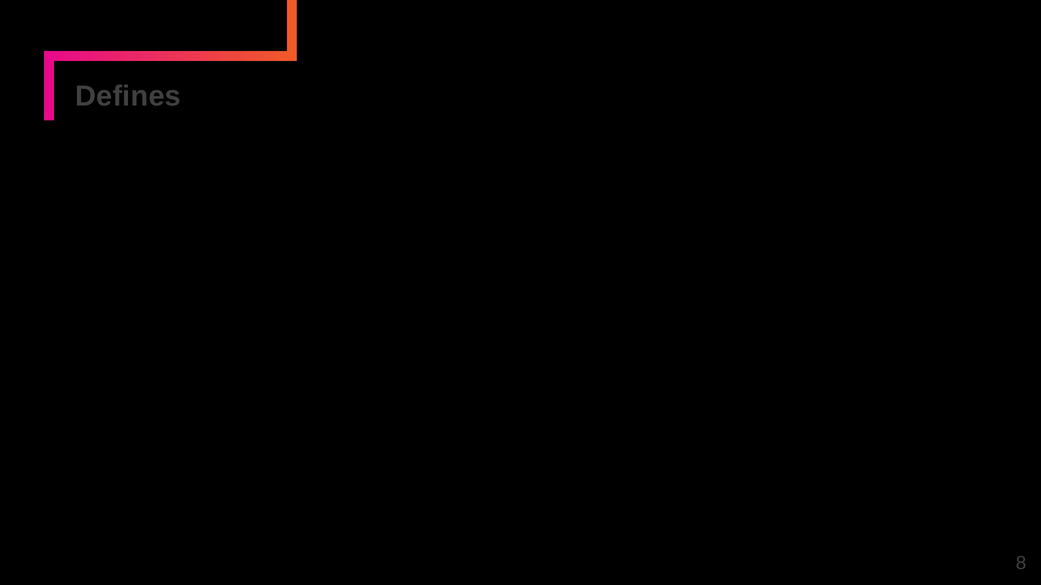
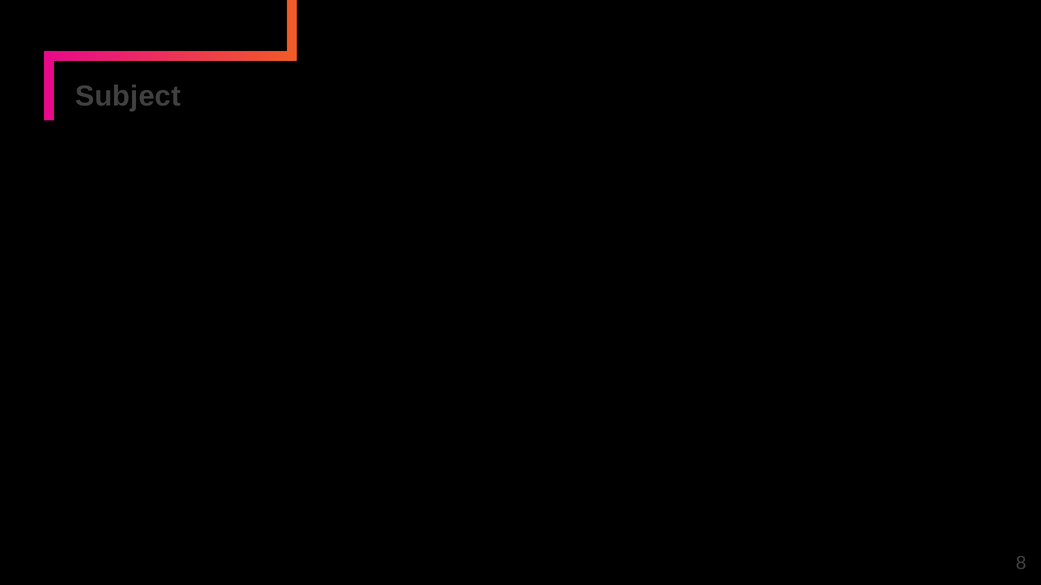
Defines: Defines -> Subject (128, 96)
